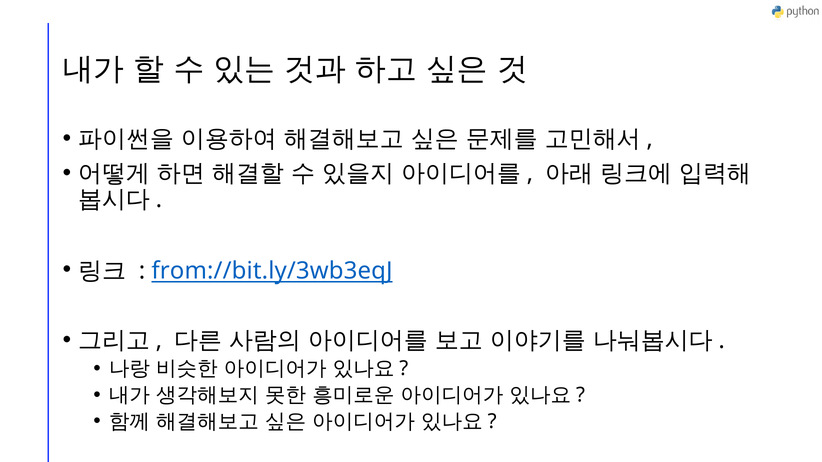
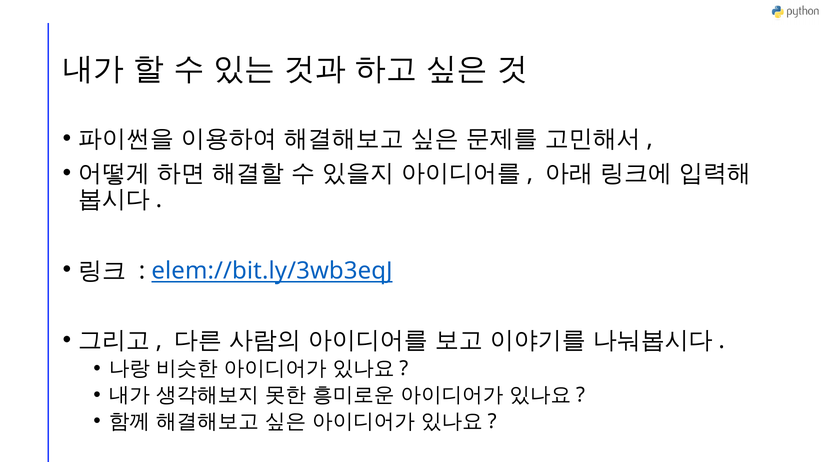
from://bit.ly/3wb3eqJ: from://bit.ly/3wb3eqJ -> elem://bit.ly/3wb3eqJ (272, 271)
